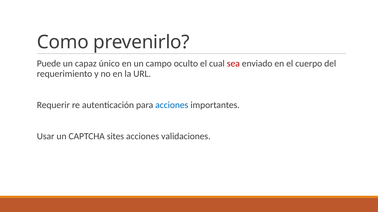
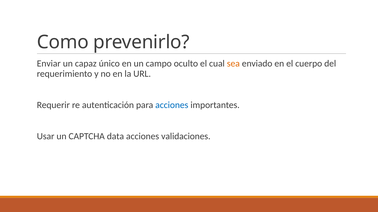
Puede: Puede -> Enviar (49, 64)
sea colour: red -> orange (233, 64)
sites: sites -> data (115, 137)
